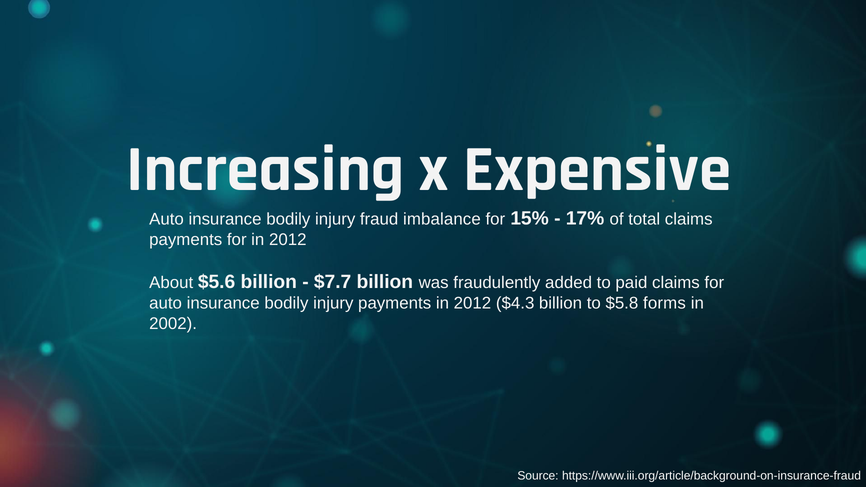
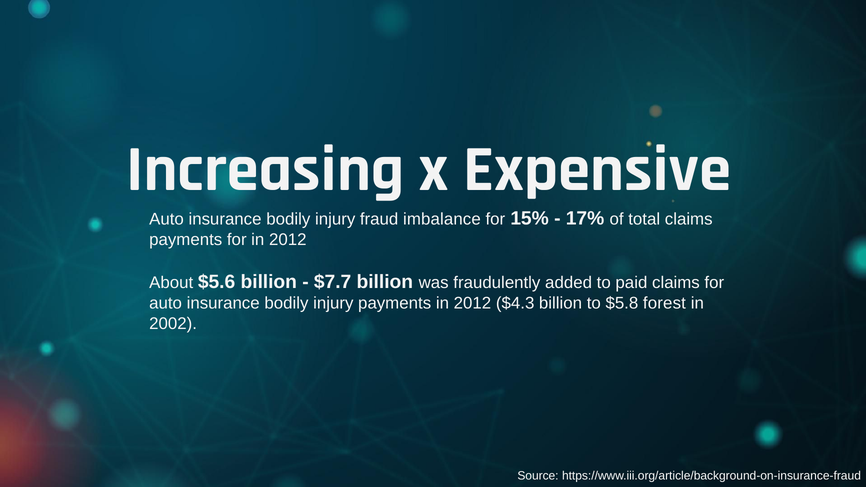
forms: forms -> forest (664, 303)
